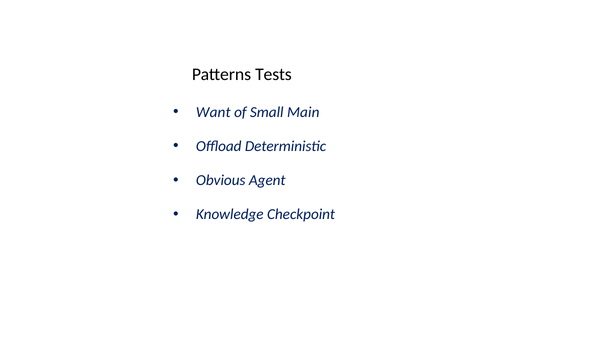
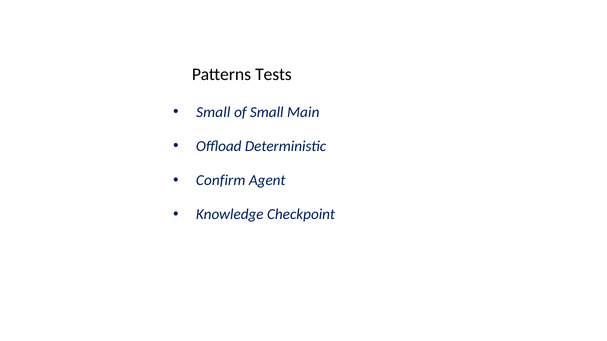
Want: Want -> Small (213, 112)
Obvious: Obvious -> Confirm (221, 181)
